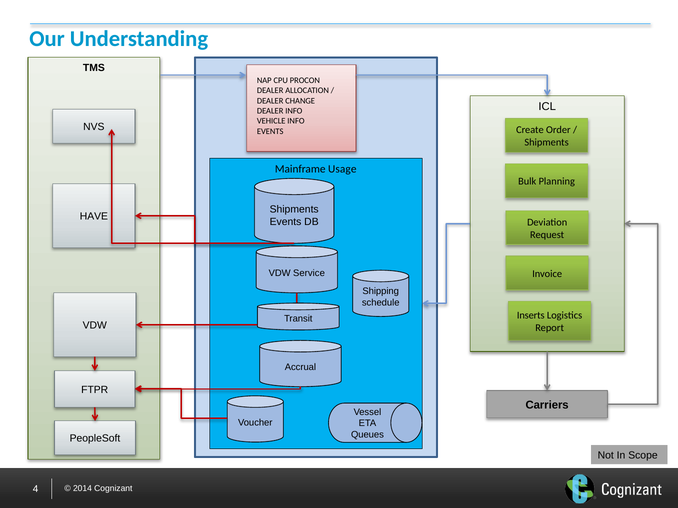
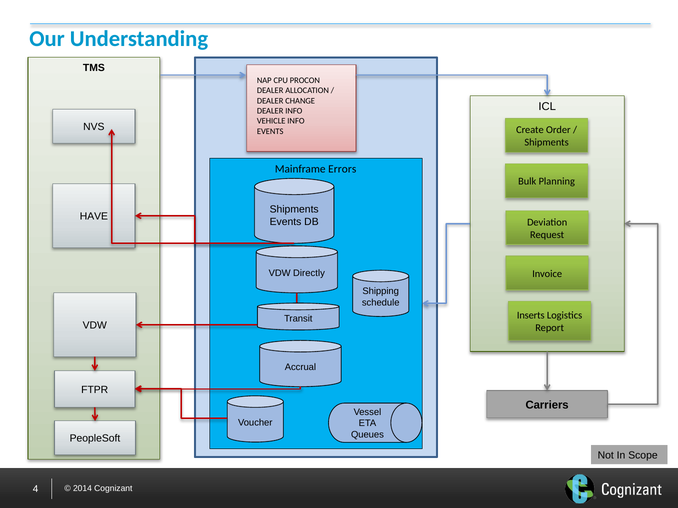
Usage: Usage -> Errors (342, 169)
Service: Service -> Directly (309, 273)
